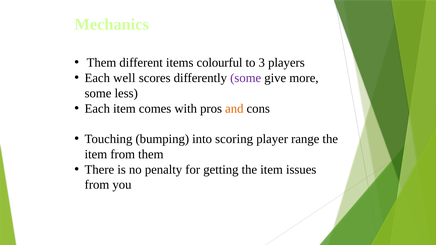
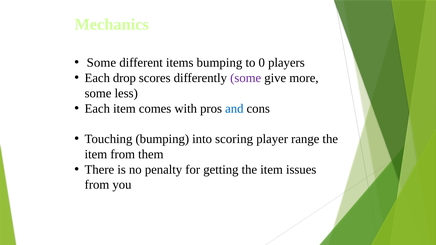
Them: Them -> Some (101, 63)
items colourful: colourful -> bumping (219, 63)
3: 3 -> 0 (262, 63)
well: well -> drop (124, 78)
and colour: orange -> blue (234, 109)
